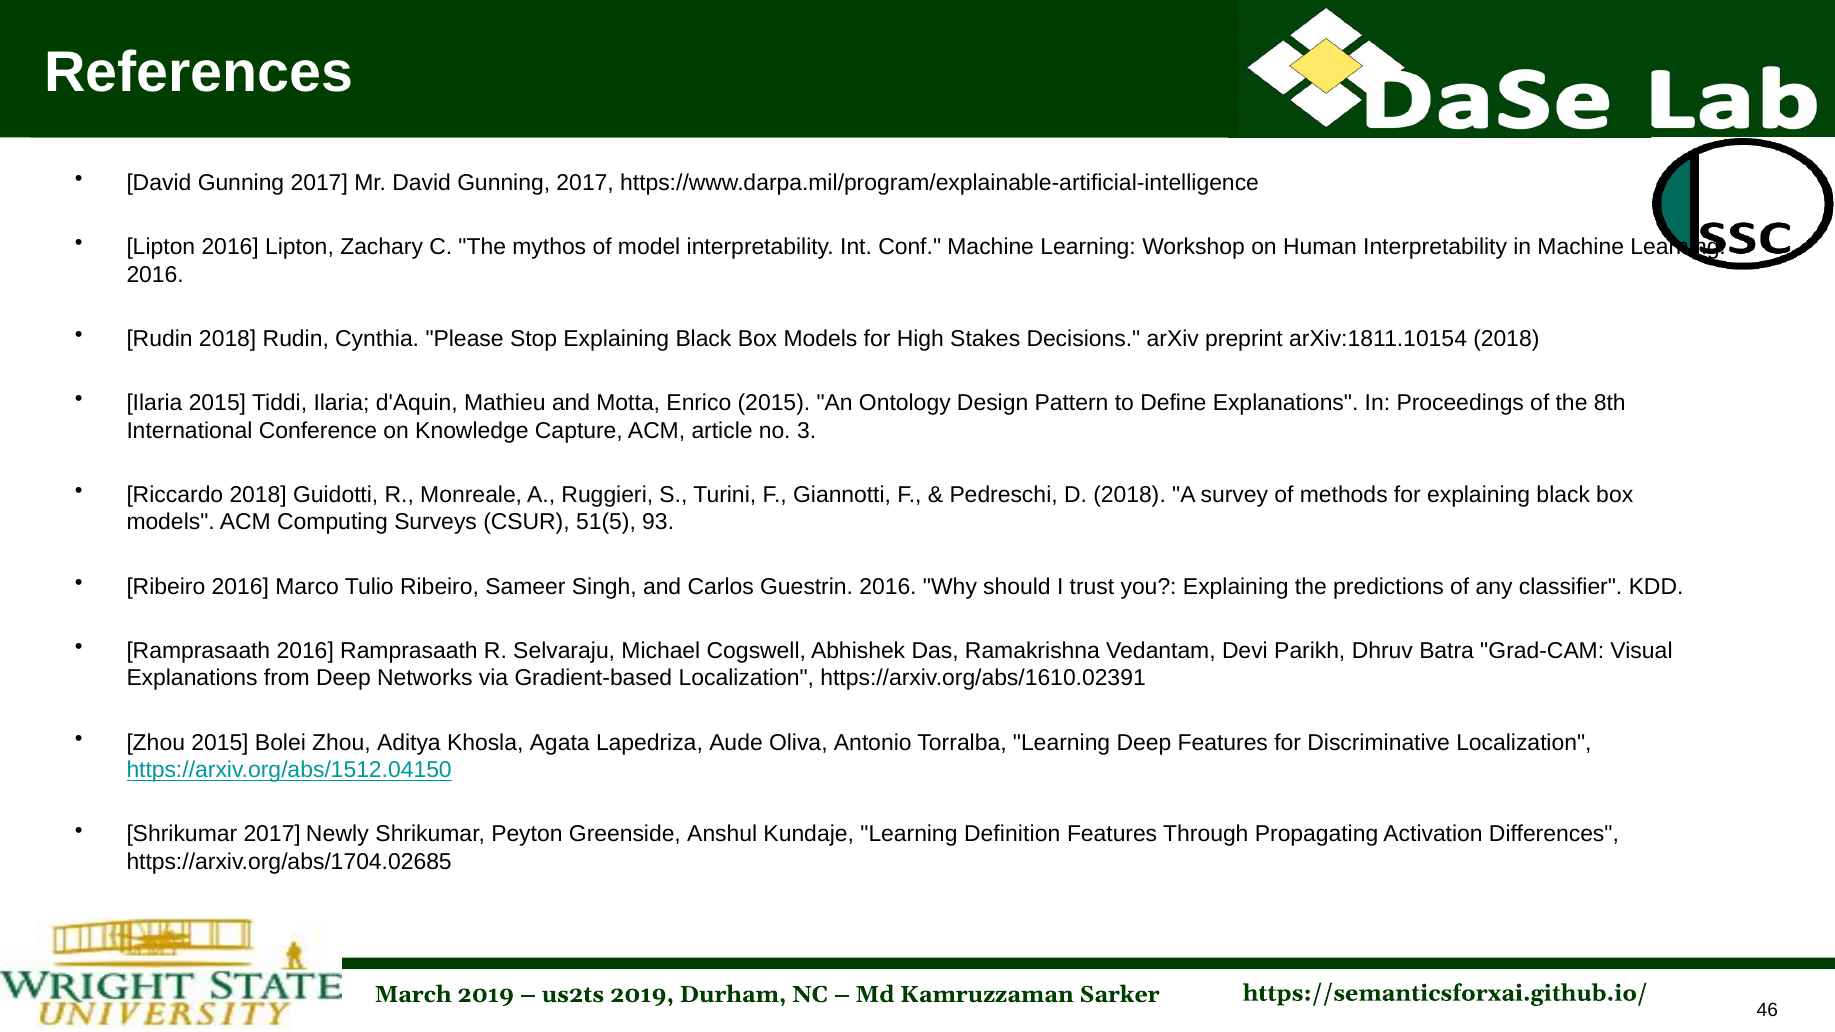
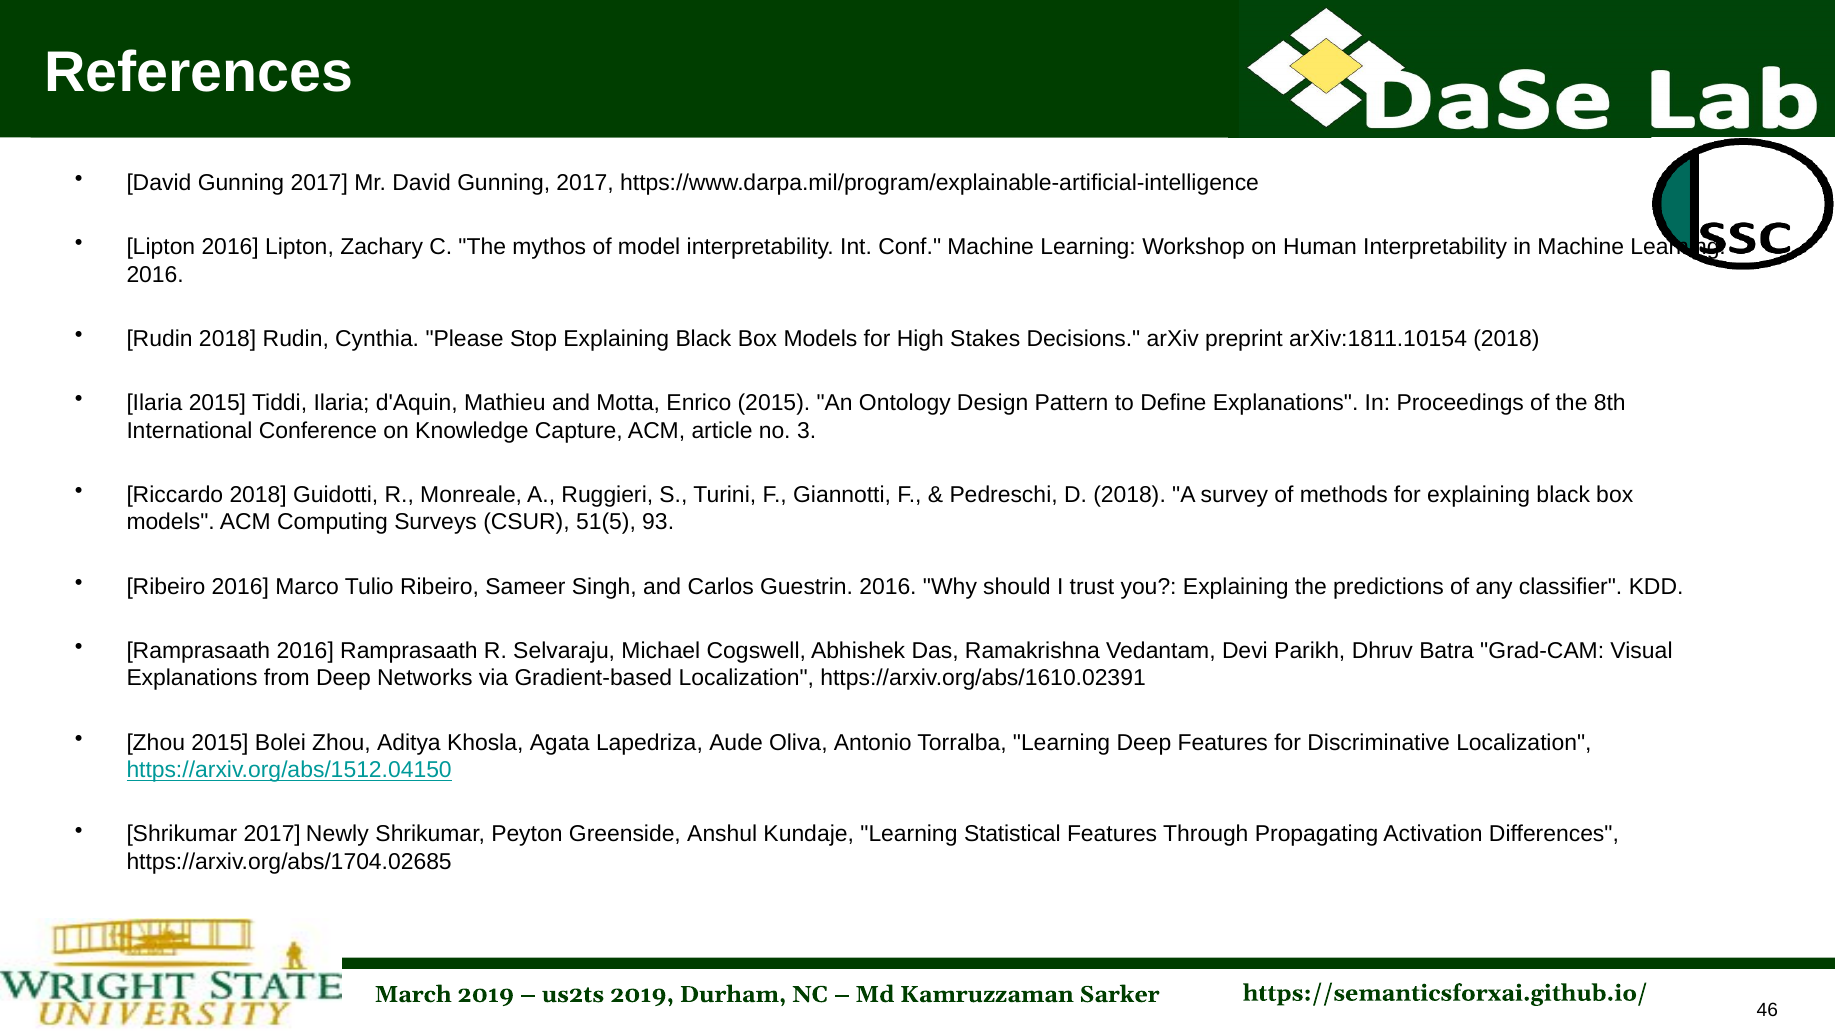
Definition: Definition -> Statistical (1012, 834)
